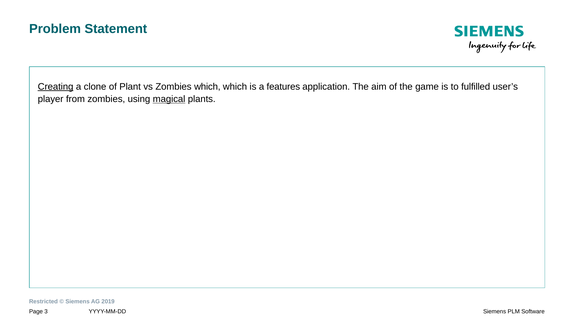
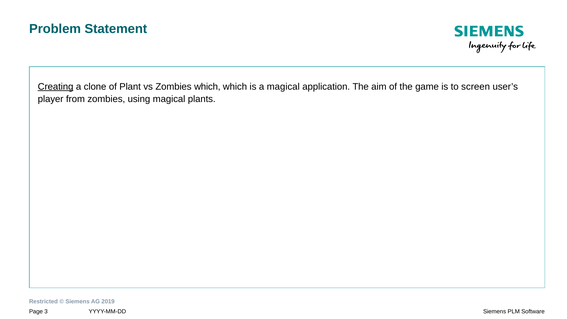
a features: features -> magical (283, 87)
fulfilled: fulfilled -> screen (476, 87)
magical underline: present -> none (169, 99)
